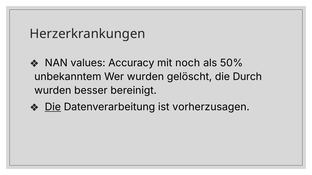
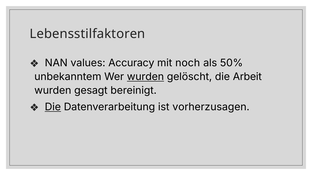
Herzerkrankungen: Herzerkrankungen -> Lebensstilfaktoren (87, 34)
wurden underline: none -> present (145, 77)
Durch: Durch -> Arbeit (247, 77)
besser: besser -> gesagt (91, 91)
